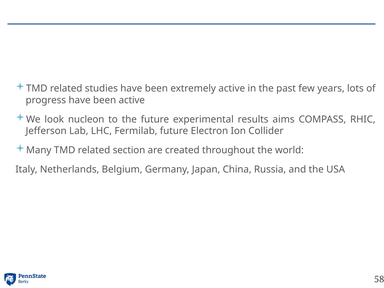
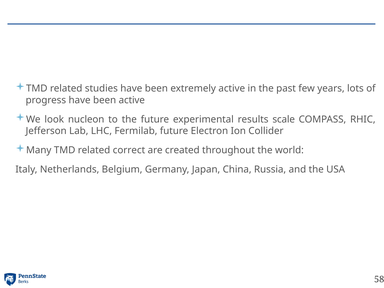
aims: aims -> scale (284, 119)
section: section -> correct (129, 150)
